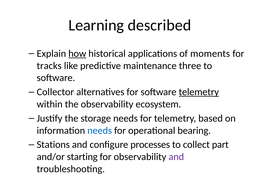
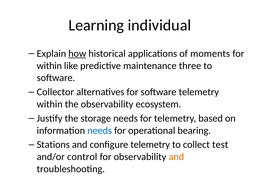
described: described -> individual (159, 25)
tracks: tracks -> within (49, 66)
telemetry underline: present -> none (199, 92)
configure processes: processes -> telemetry (150, 145)
part: part -> test (220, 145)
starting: starting -> control (82, 157)
and colour: purple -> orange (176, 157)
